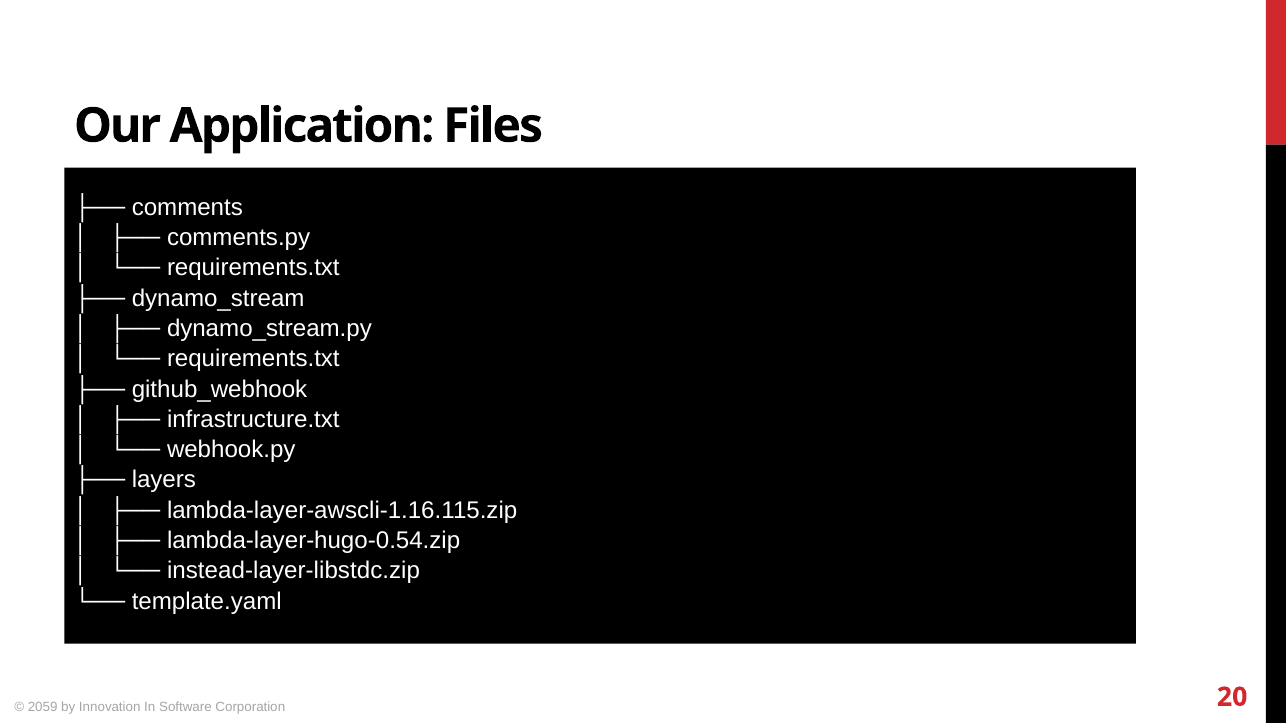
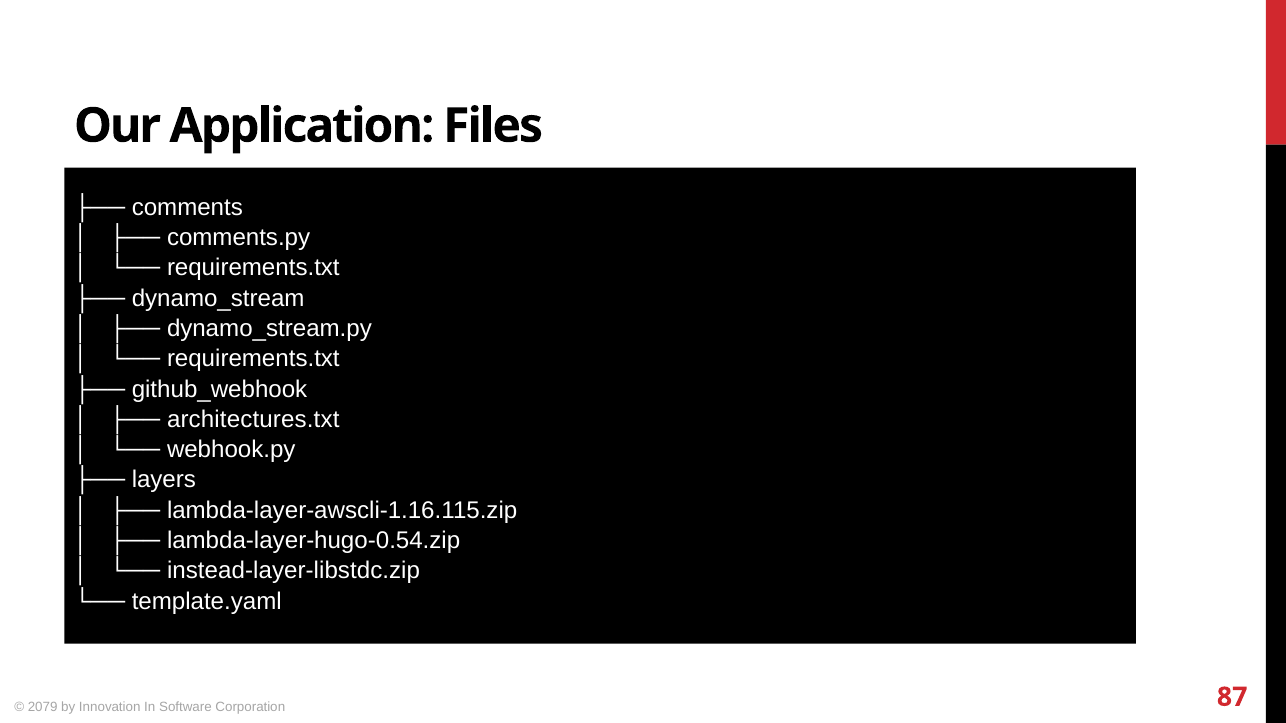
infrastructure.txt: infrastructure.txt -> architectures.txt (253, 420)
2059: 2059 -> 2079 (43, 707)
20: 20 -> 87 (1232, 697)
